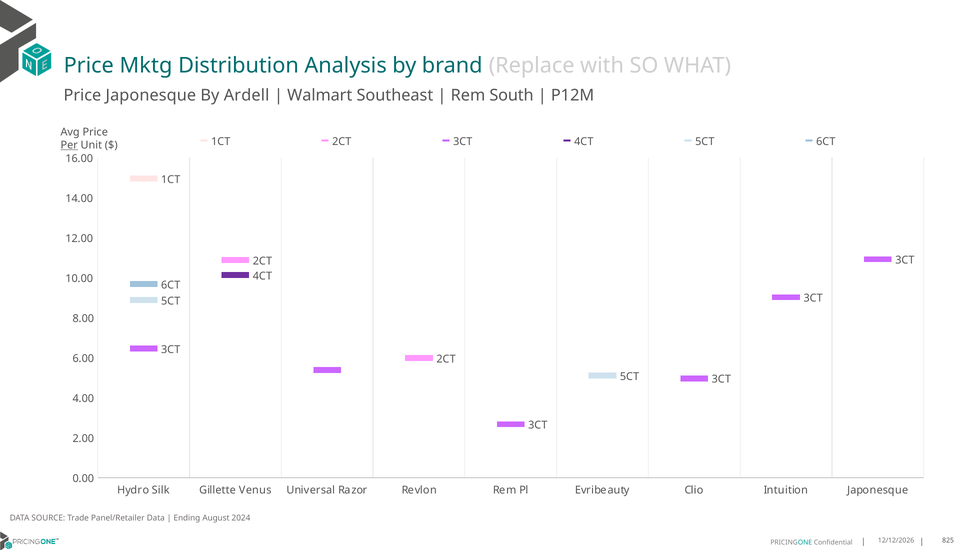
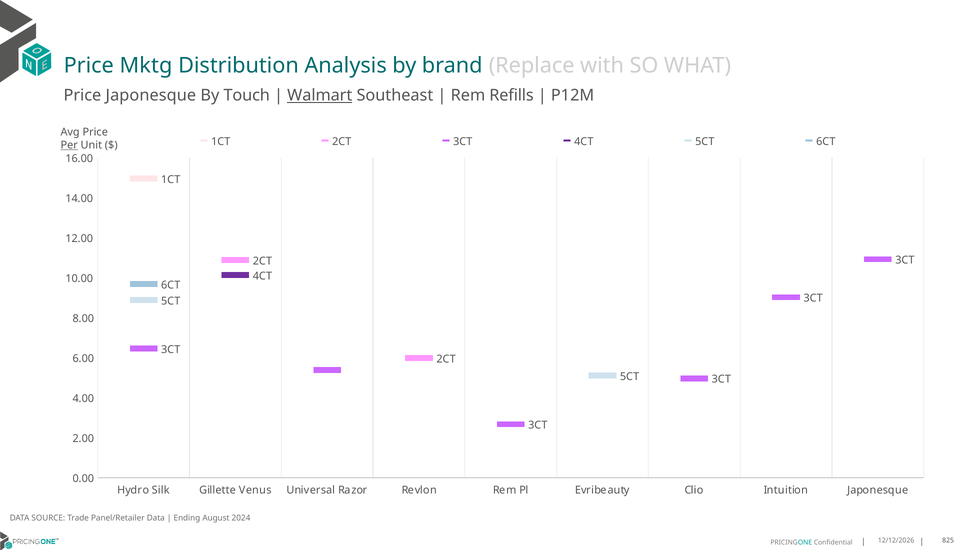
Ardell: Ardell -> Touch (247, 95)
Walmart underline: none -> present (320, 95)
South: South -> Refills (512, 95)
